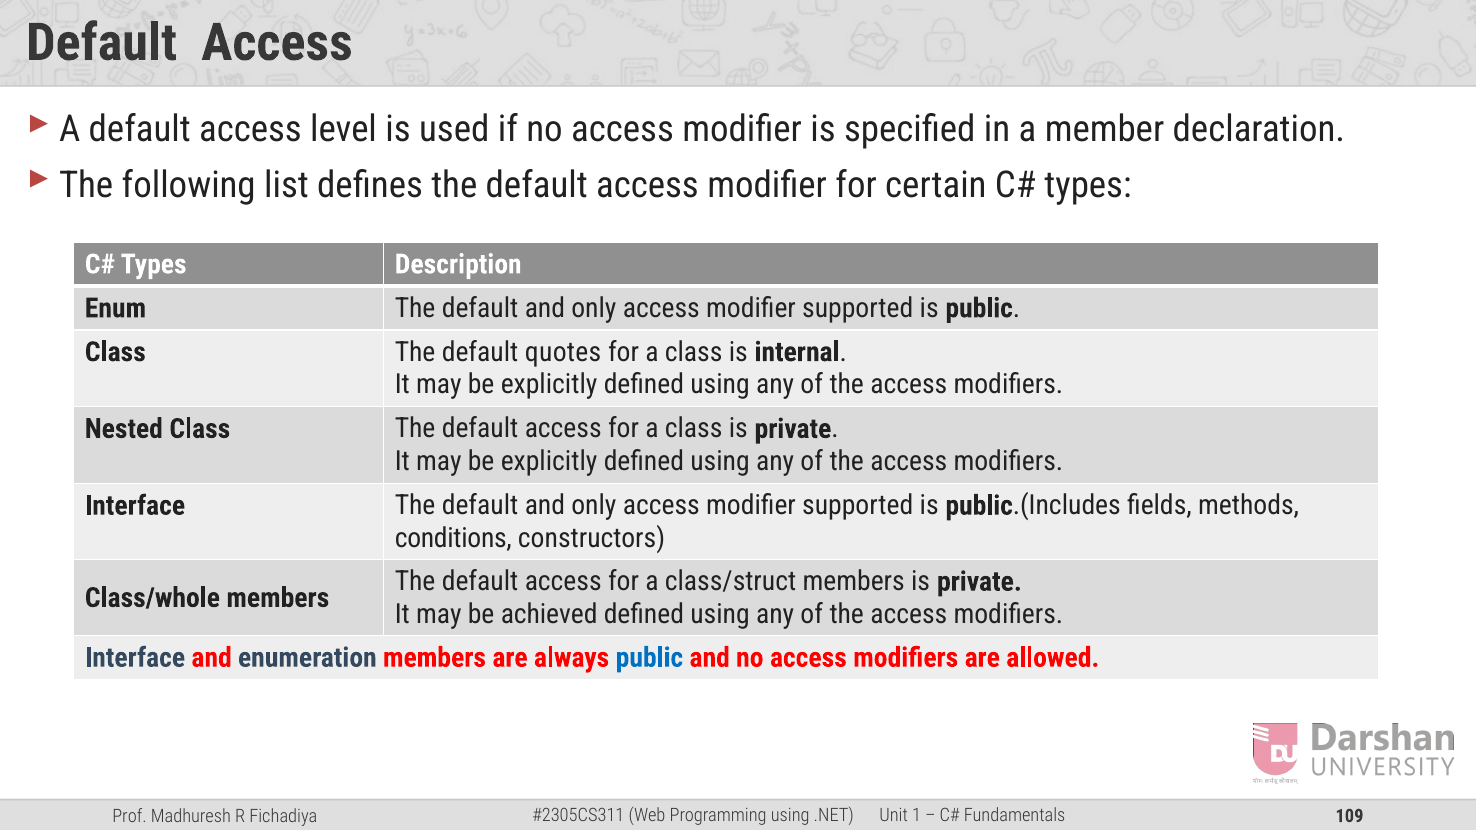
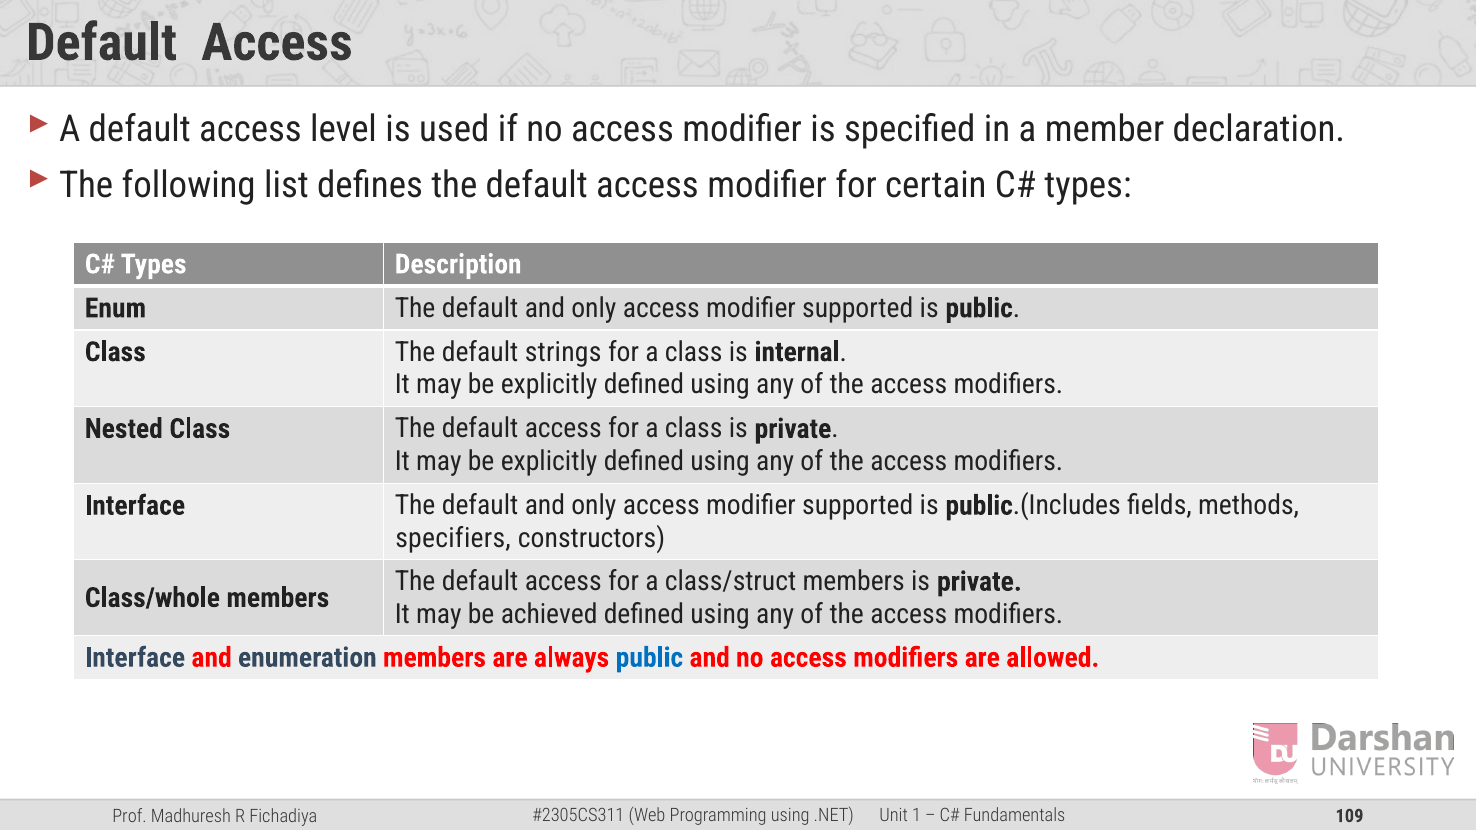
quotes: quotes -> strings (563, 352)
conditions: conditions -> specifiers (453, 538)
